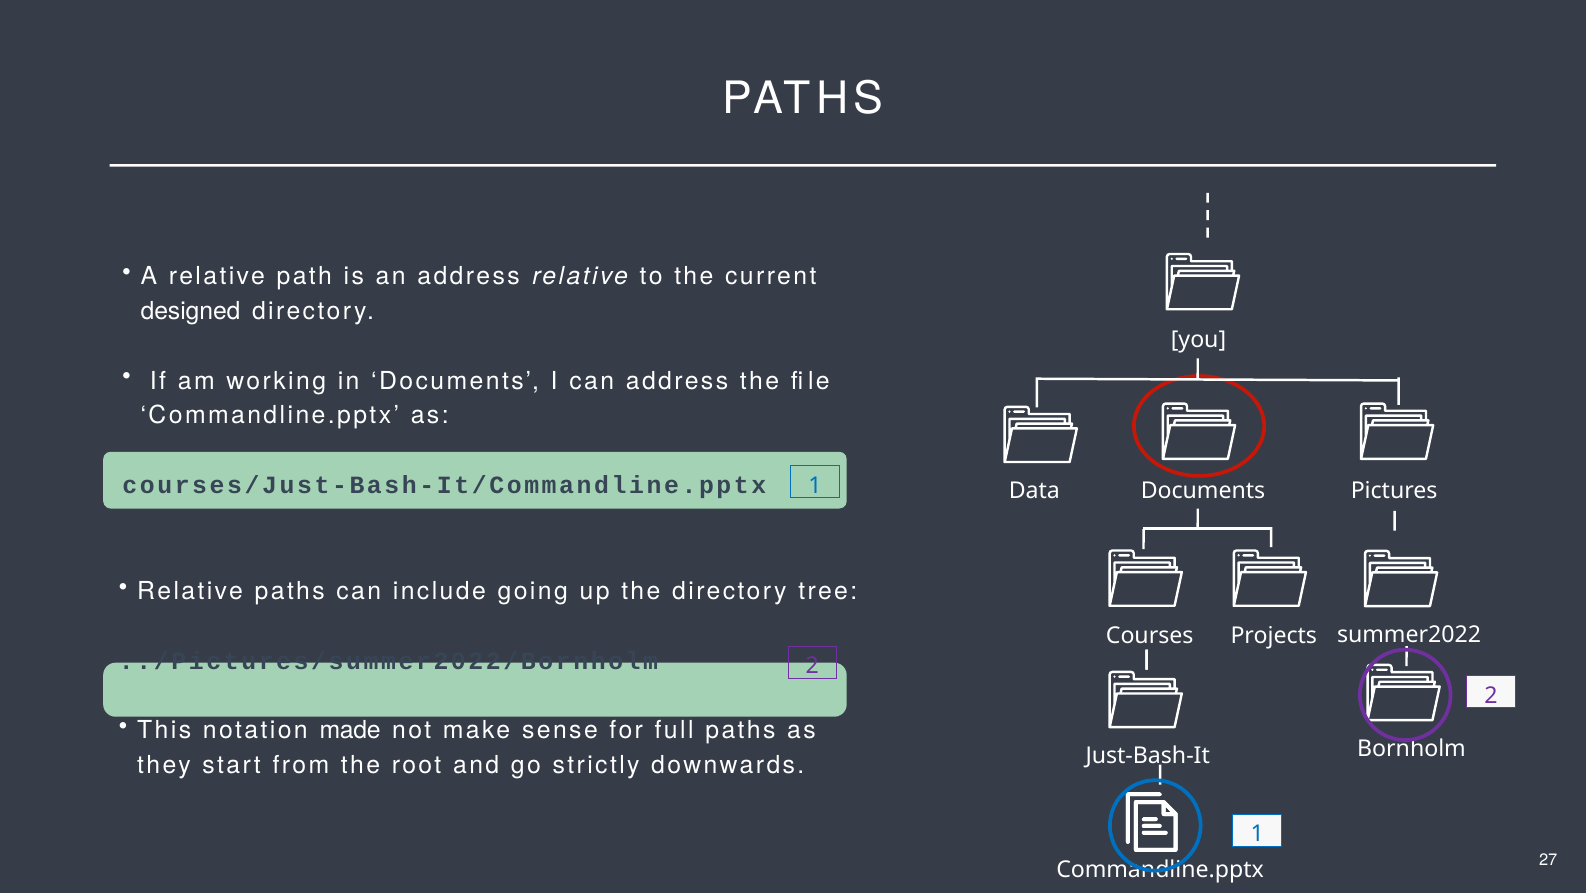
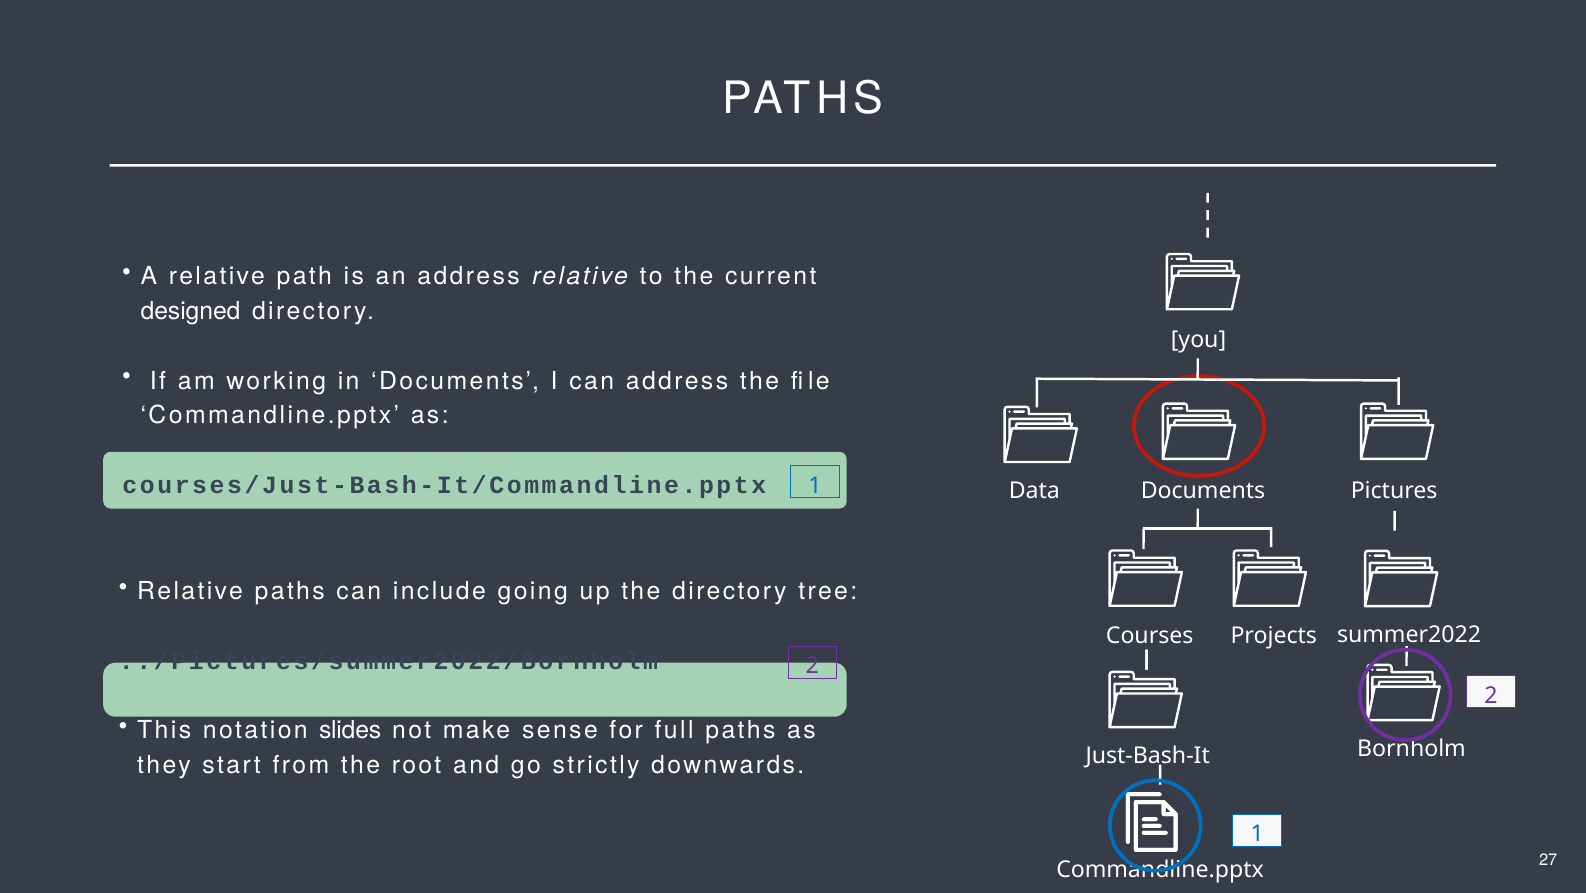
made: made -> slides (350, 730)
